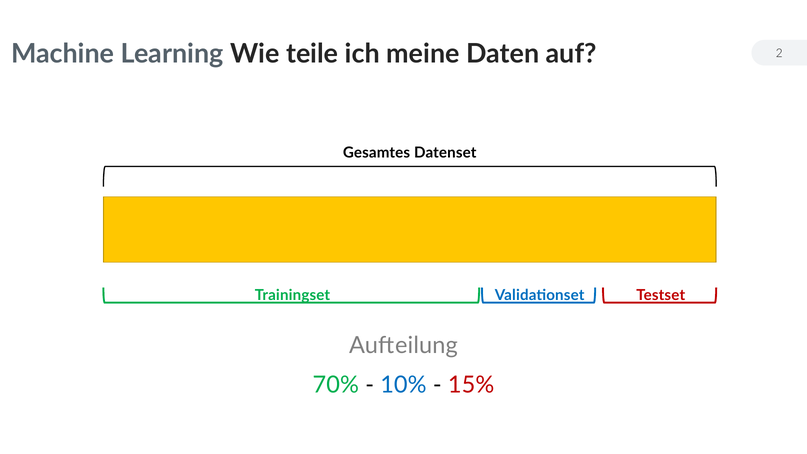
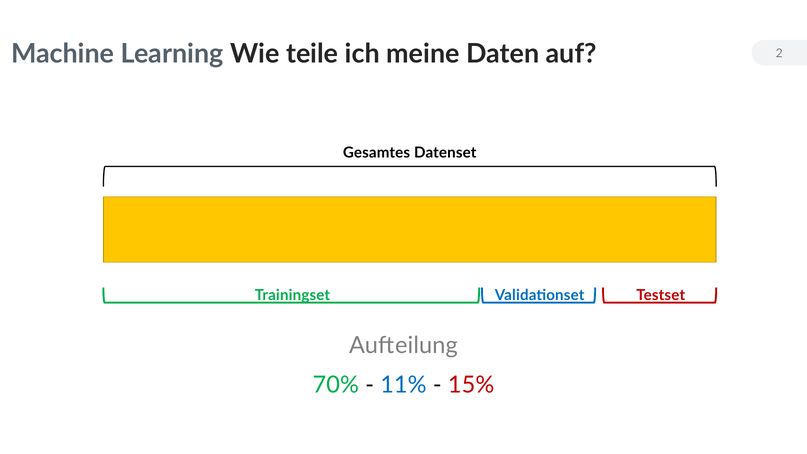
10%: 10% -> 11% (403, 385)
